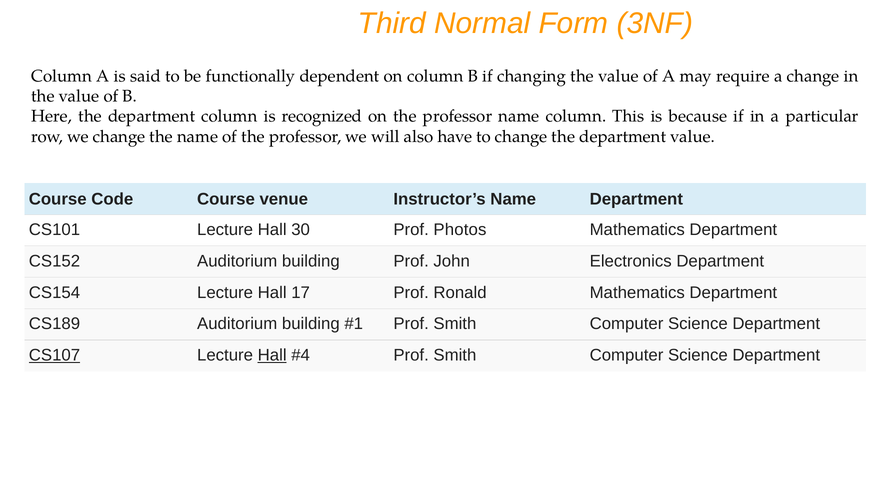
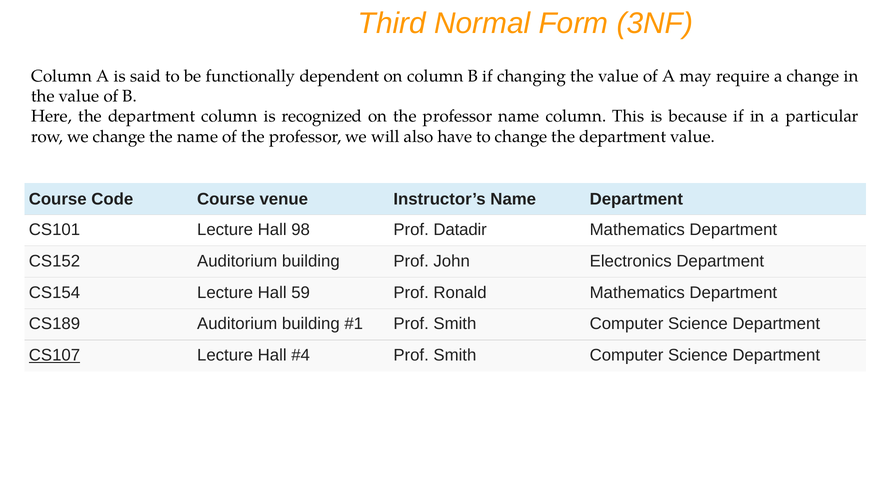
30: 30 -> 98 (301, 230)
Photos: Photos -> Datadir (460, 230)
17: 17 -> 59 (301, 293)
Hall underline: present -> none (272, 355)
